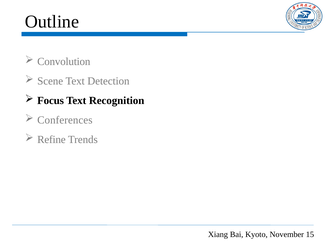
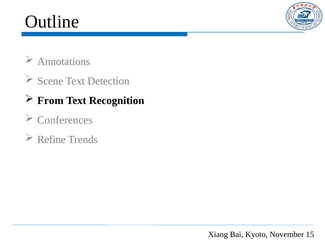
Convolution: Convolution -> Annotations (64, 62)
Focus: Focus -> From (50, 101)
